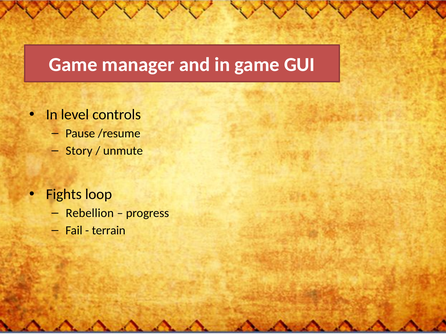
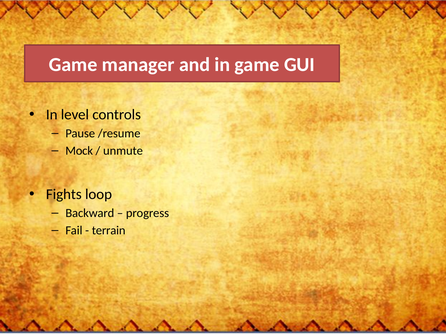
Story: Story -> Mock (79, 151)
Rebellion: Rebellion -> Backward (90, 213)
